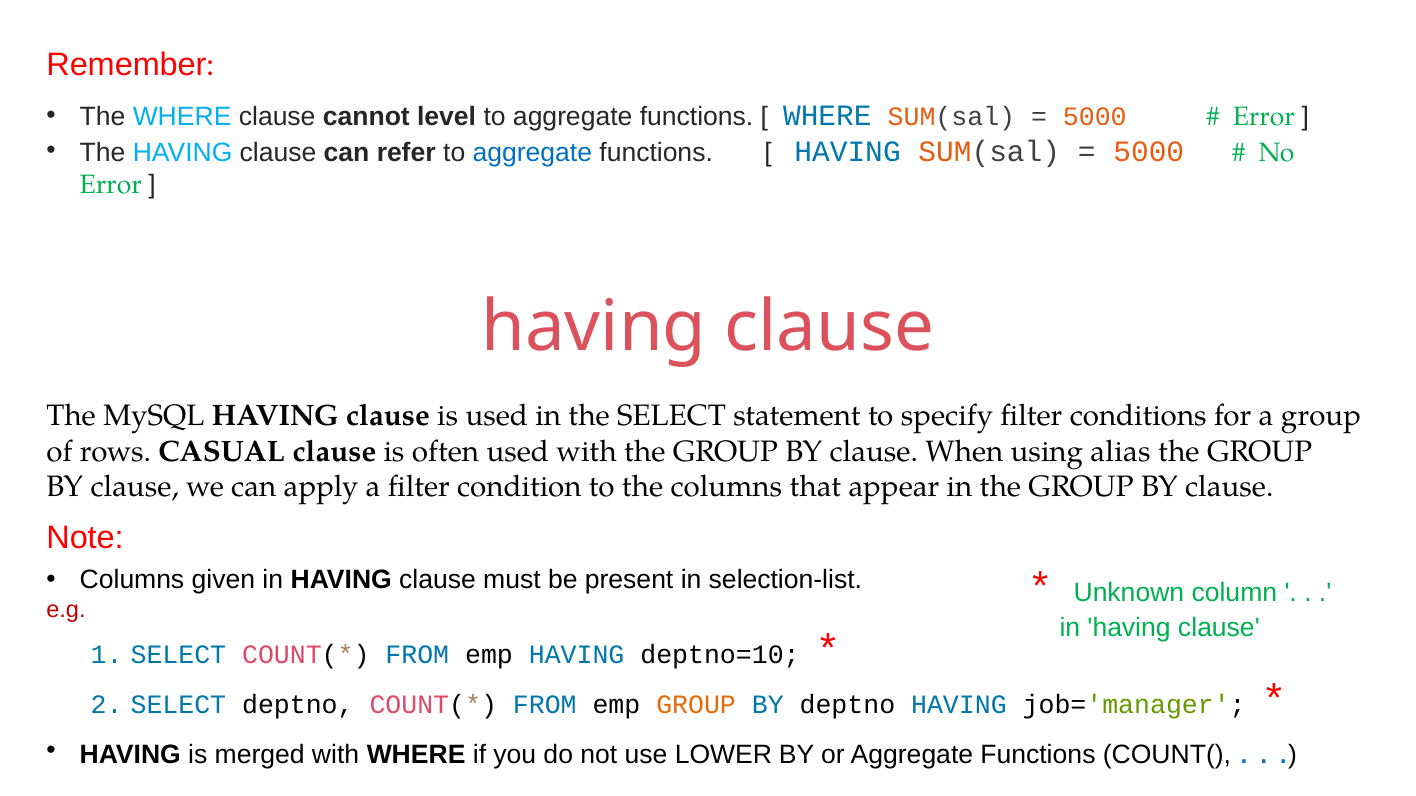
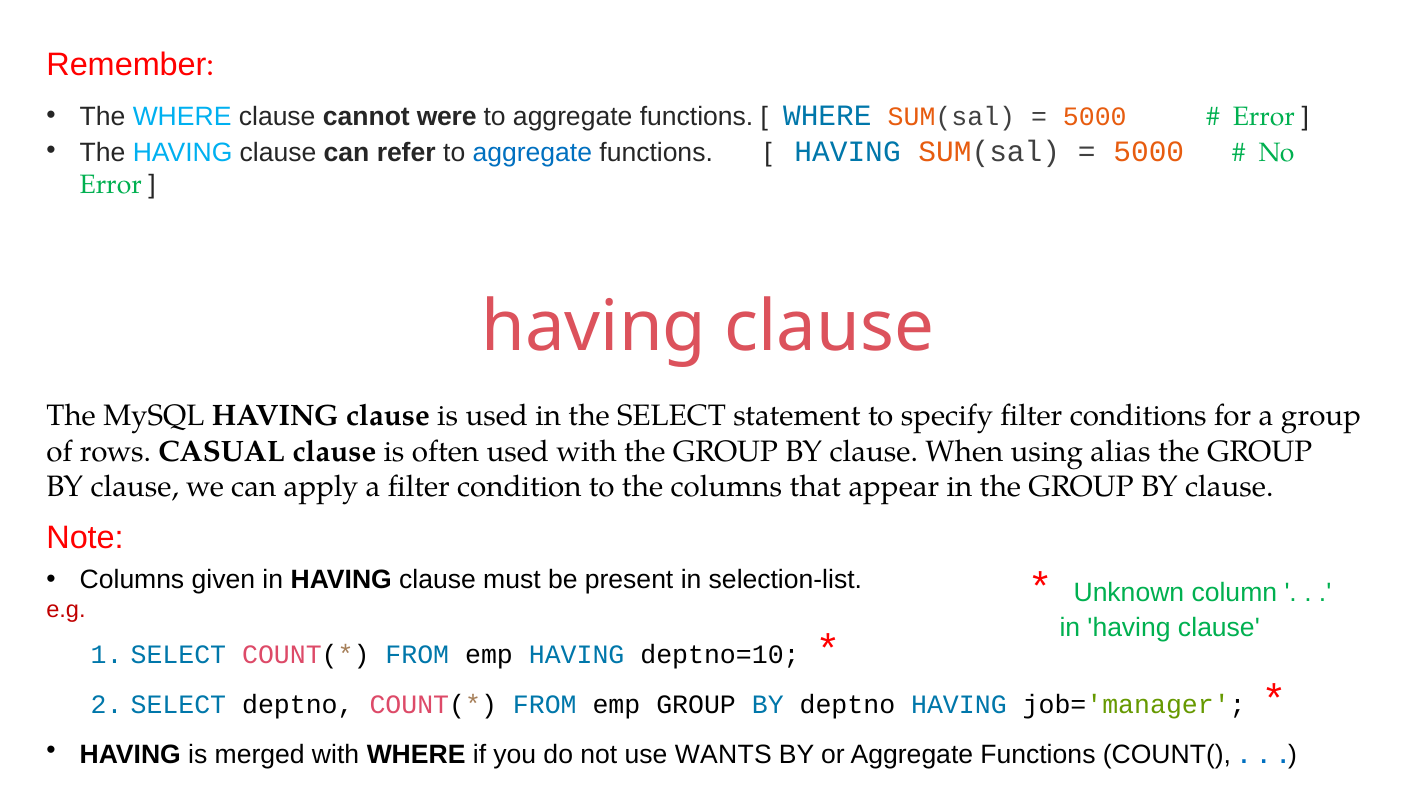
level: level -> were (447, 117)
GROUP colour: orange -> black (696, 705)
LOWER: LOWER -> WANTS (723, 756)
